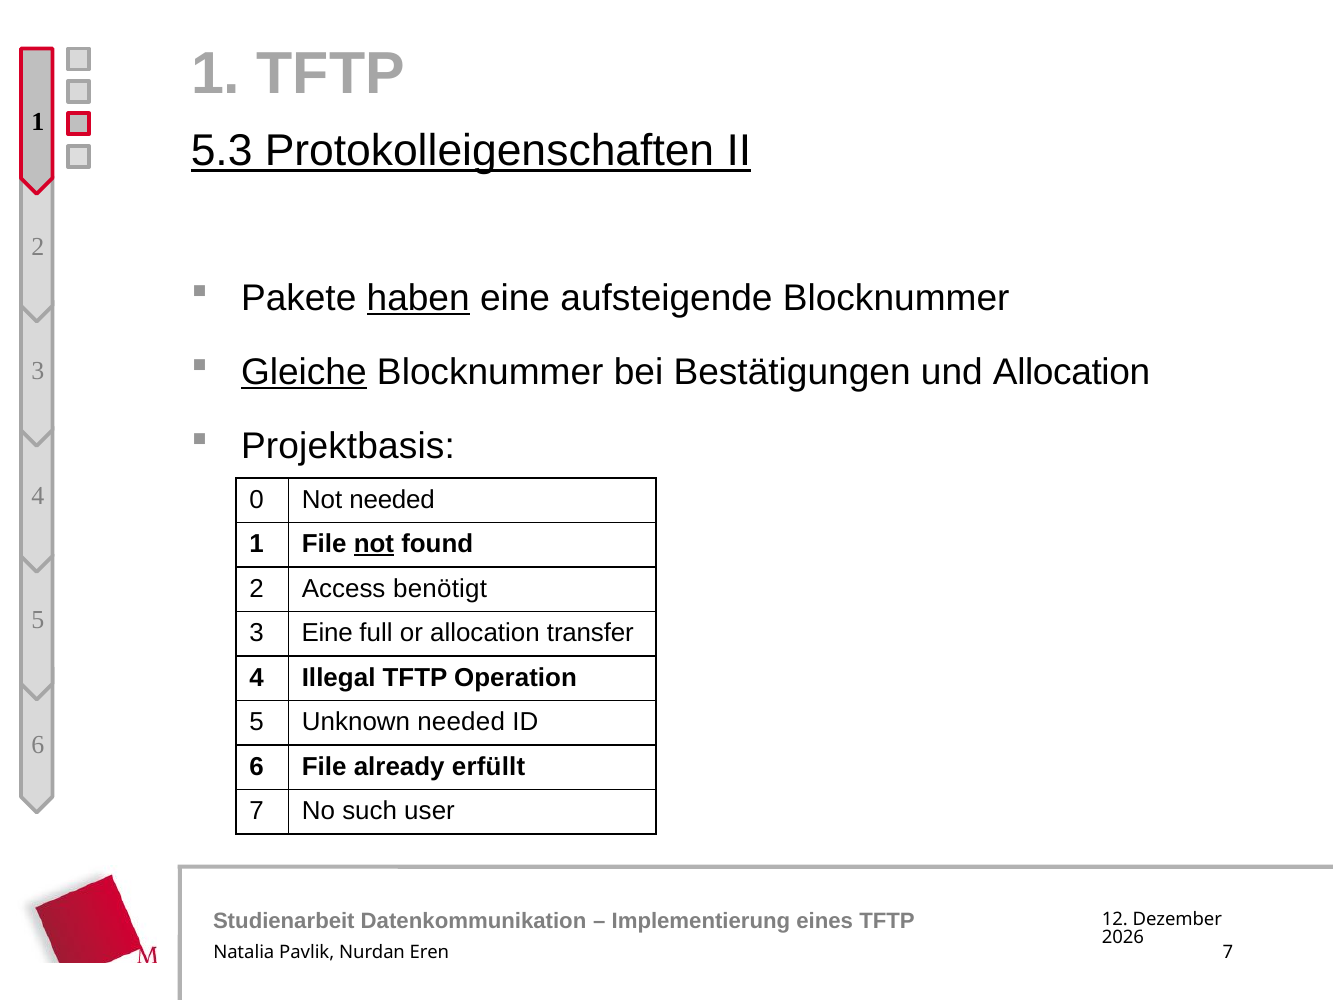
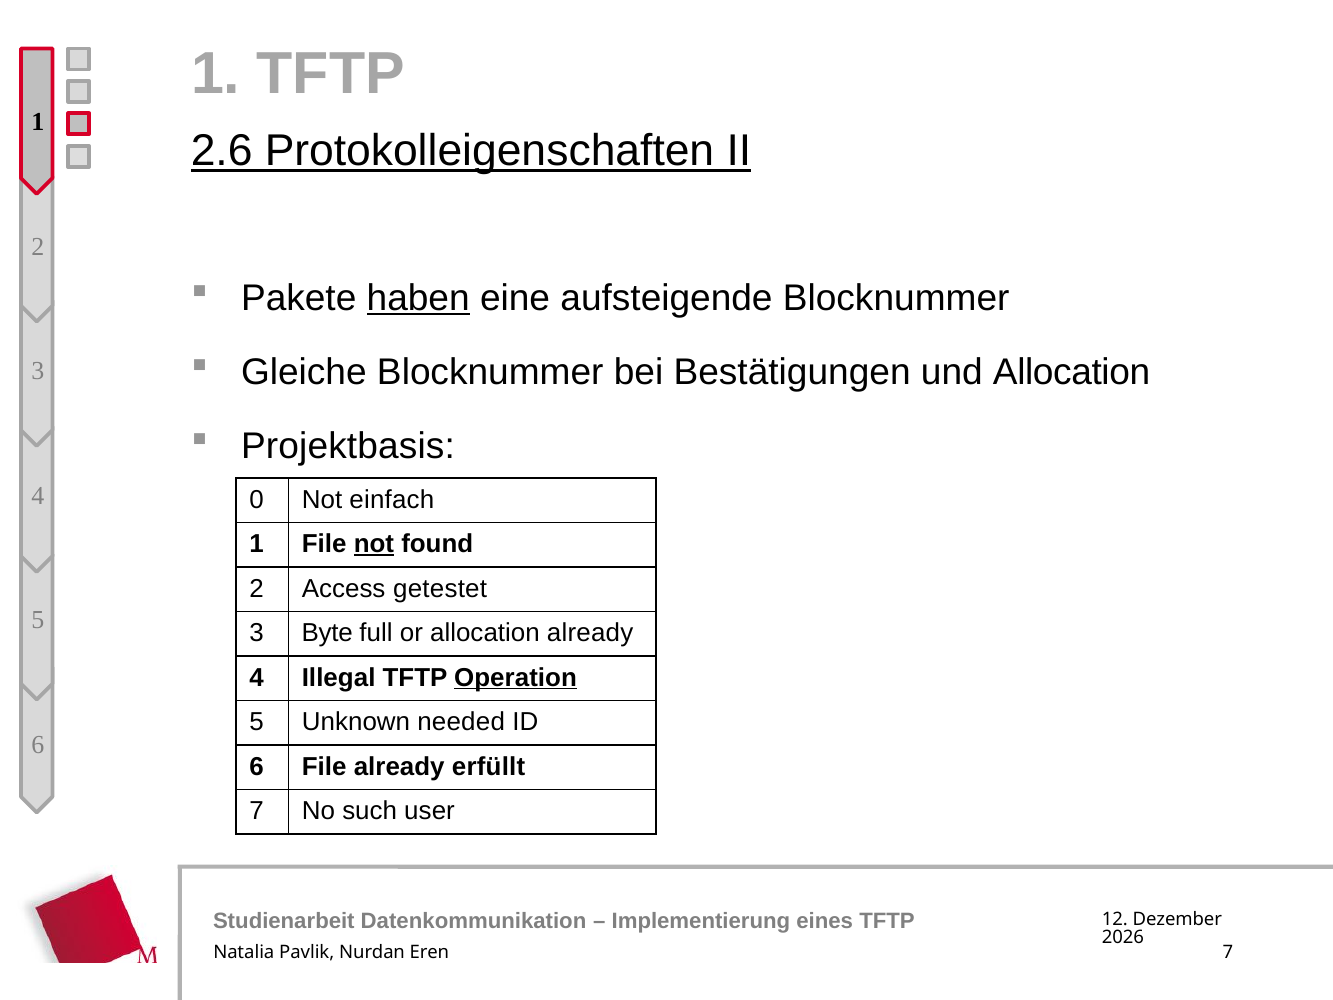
5.3: 5.3 -> 2.6 (222, 151)
Gleiche underline: present -> none (304, 372)
Not needed: needed -> einfach (392, 499)
benötigt: benötigt -> getestet (440, 588)
3 Eine: Eine -> Byte (327, 633)
allocation transfer: transfer -> already (590, 633)
Operation underline: none -> present (516, 677)
